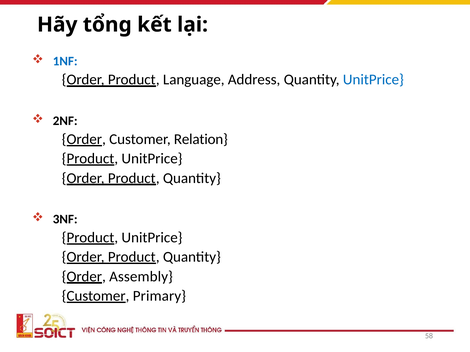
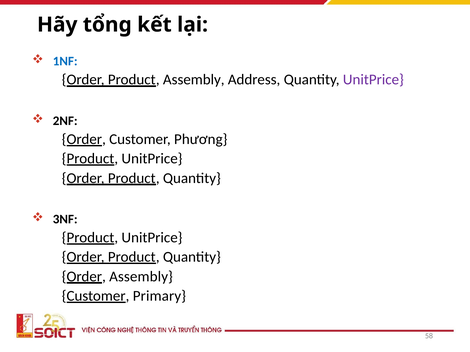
Product Language: Language -> Assembly (194, 80)
UnitPrice colour: blue -> purple (373, 80)
Relation: Relation -> Phương (201, 139)
